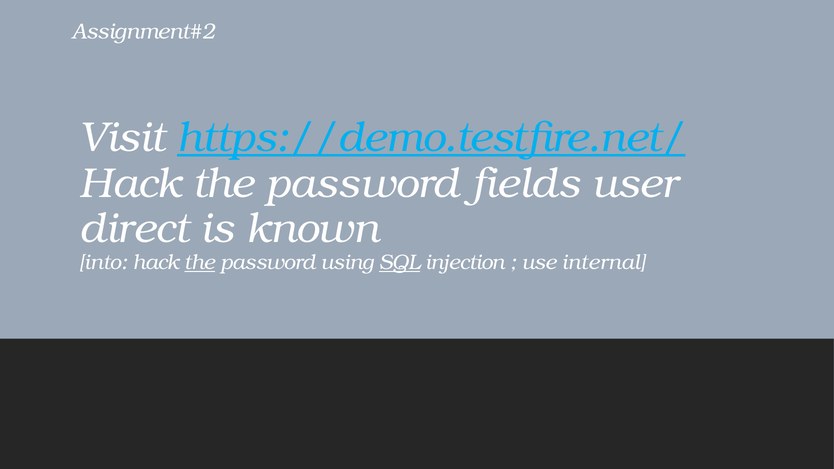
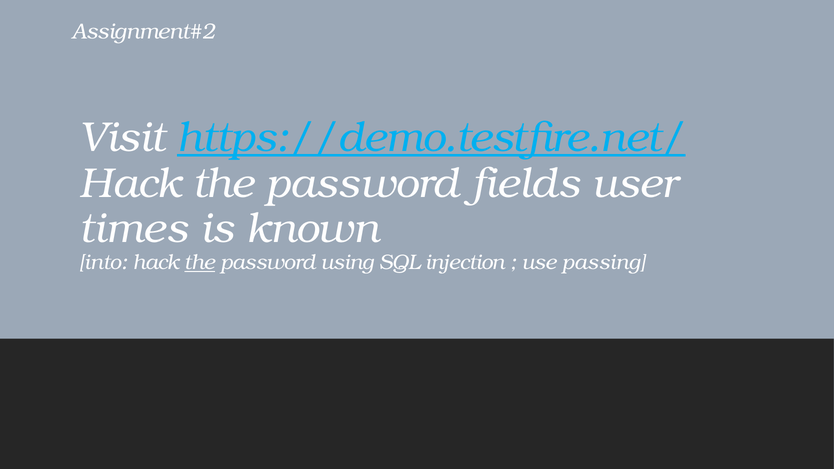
direct: direct -> times (134, 229)
SQL underline: present -> none (400, 262)
internal: internal -> passing (604, 262)
